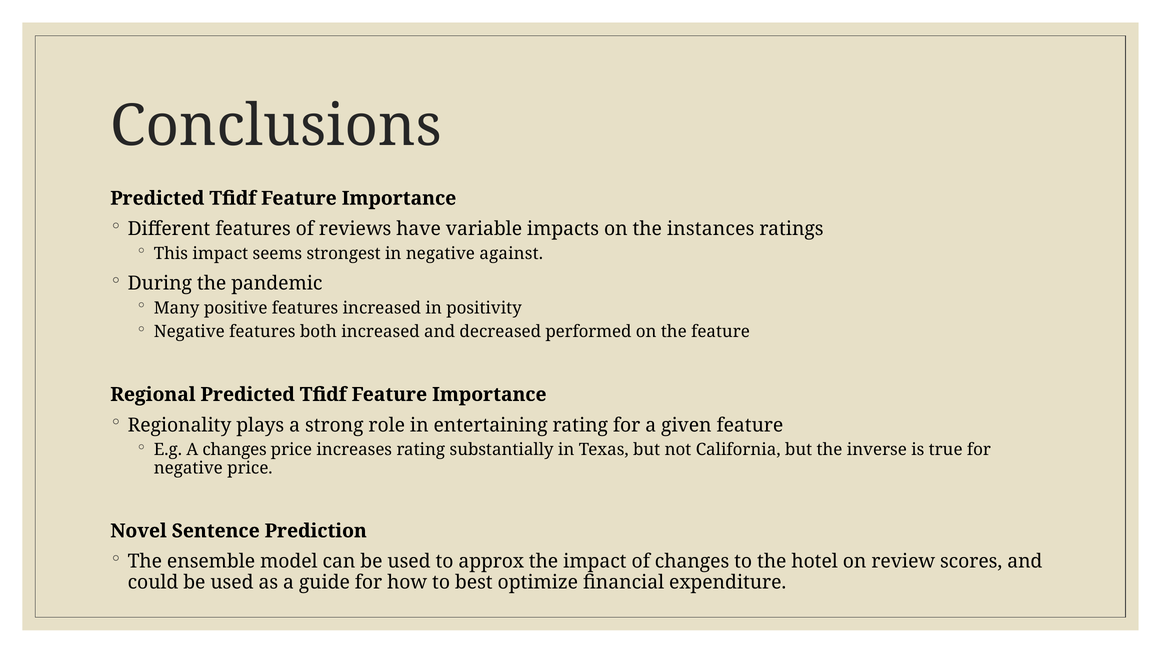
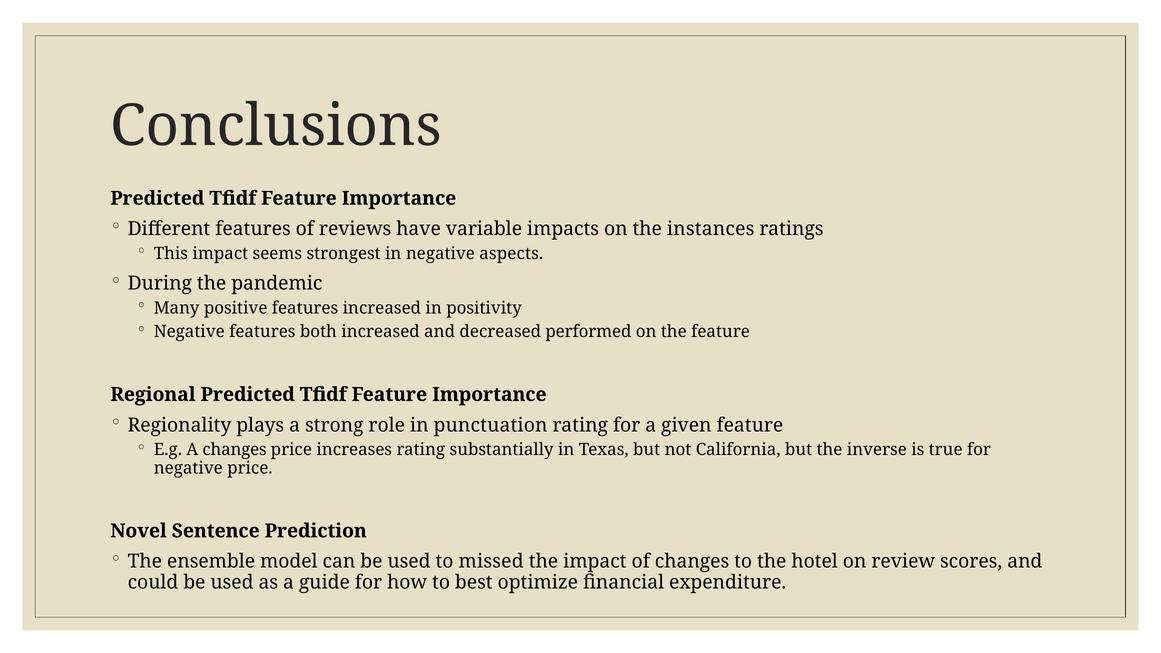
against: against -> aspects (511, 254)
entertaining: entertaining -> punctuation (491, 425)
approx: approx -> missed (491, 562)
